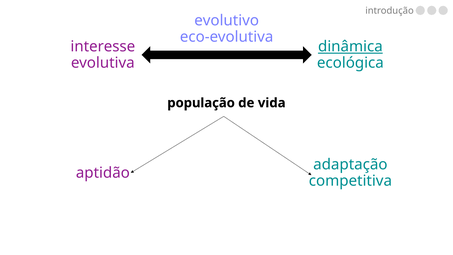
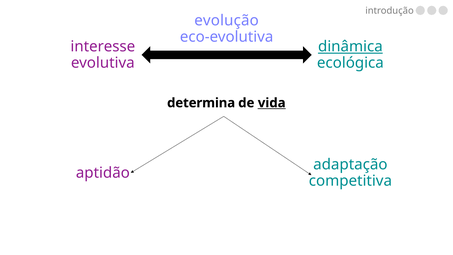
evolutivo: evolutivo -> evolução (227, 20)
população: população -> determina (201, 103)
vida underline: none -> present (272, 103)
